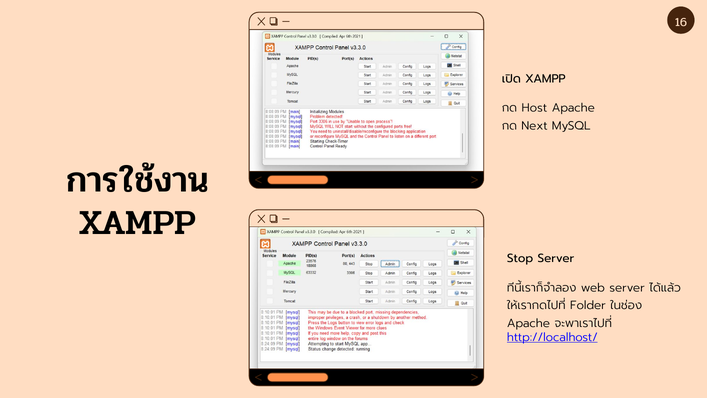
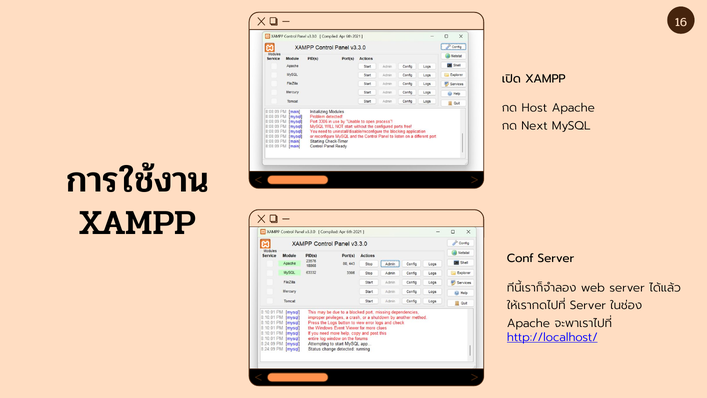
Stop: Stop -> Conf (520, 258)
Folder: Folder -> Server (588, 305)
